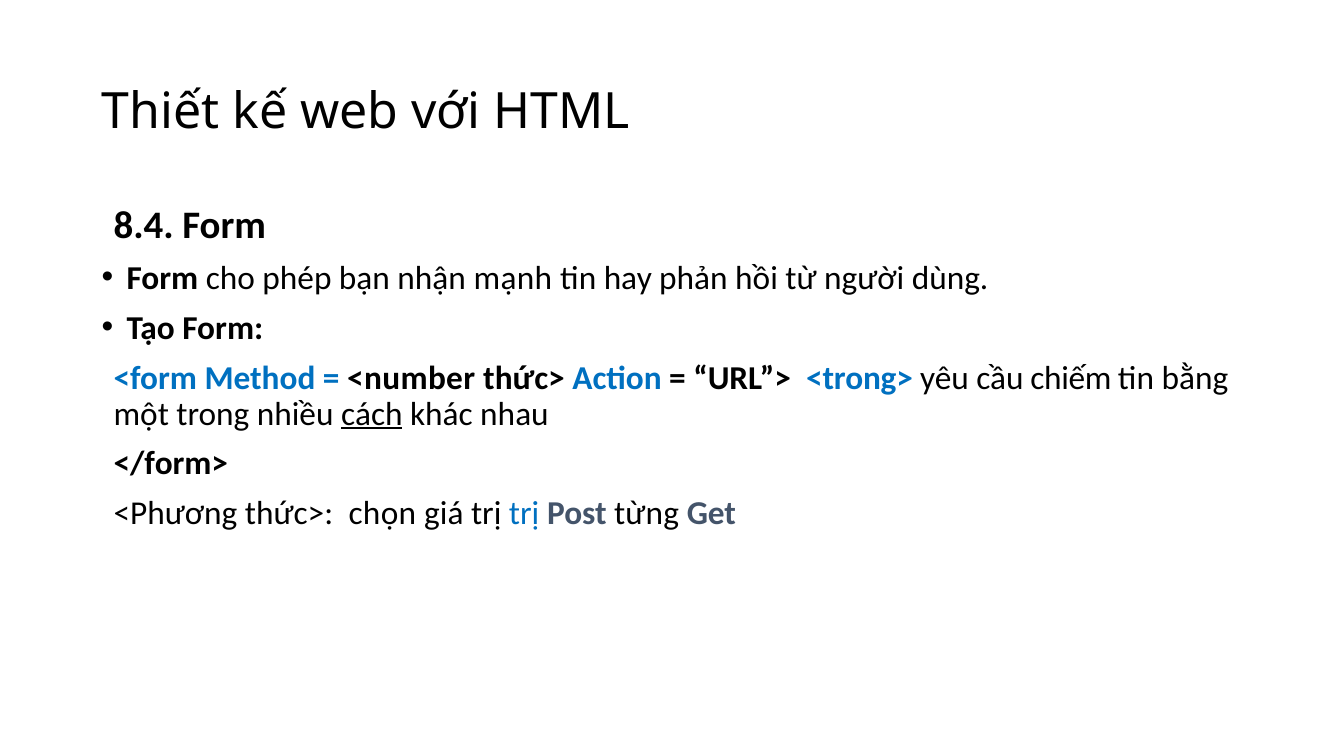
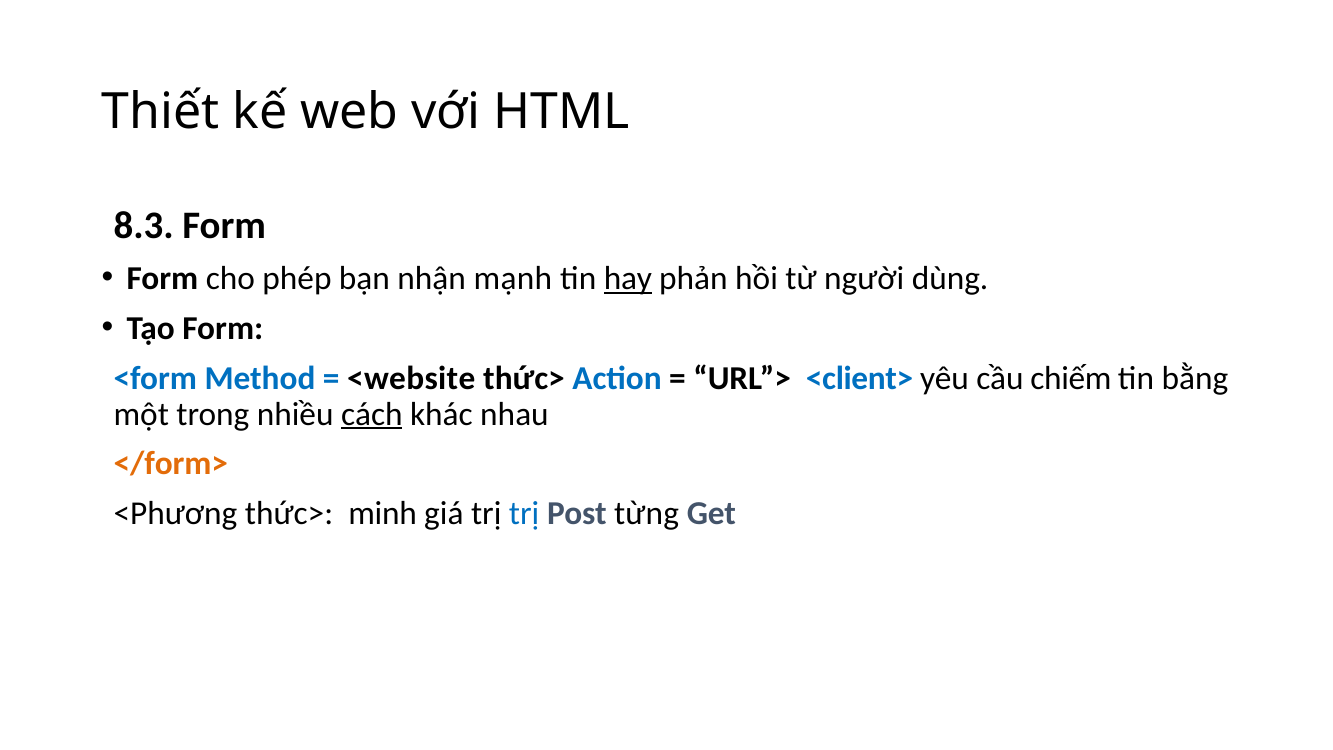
8.4: 8.4 -> 8.3 (144, 225)
hay underline: none -> present (628, 278)
<number: <number -> <website (411, 378)
<trong>: <trong> -> <client> (860, 378)
</form> colour: black -> orange (171, 464)
chọn: chọn -> minh (383, 514)
